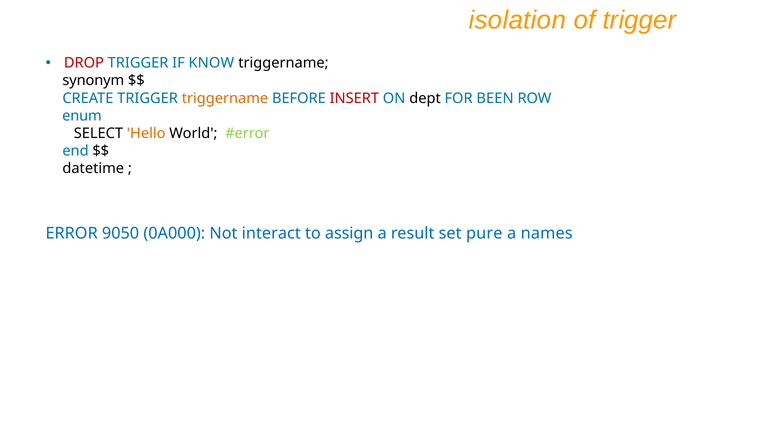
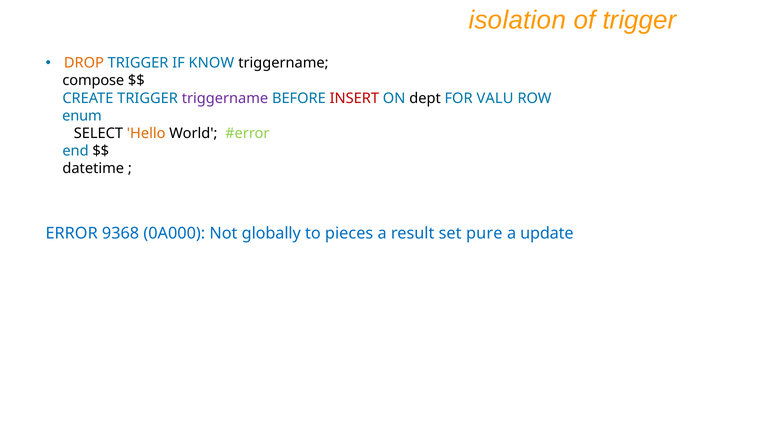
DROP colour: red -> orange (84, 63)
synonym: synonym -> compose (93, 81)
triggername colour: orange -> purple (225, 98)
BEEN: BEEN -> VALU (495, 98)
9050: 9050 -> 9368 (121, 233)
interact: interact -> globally (271, 233)
assign: assign -> pieces (349, 233)
names: names -> update (547, 233)
